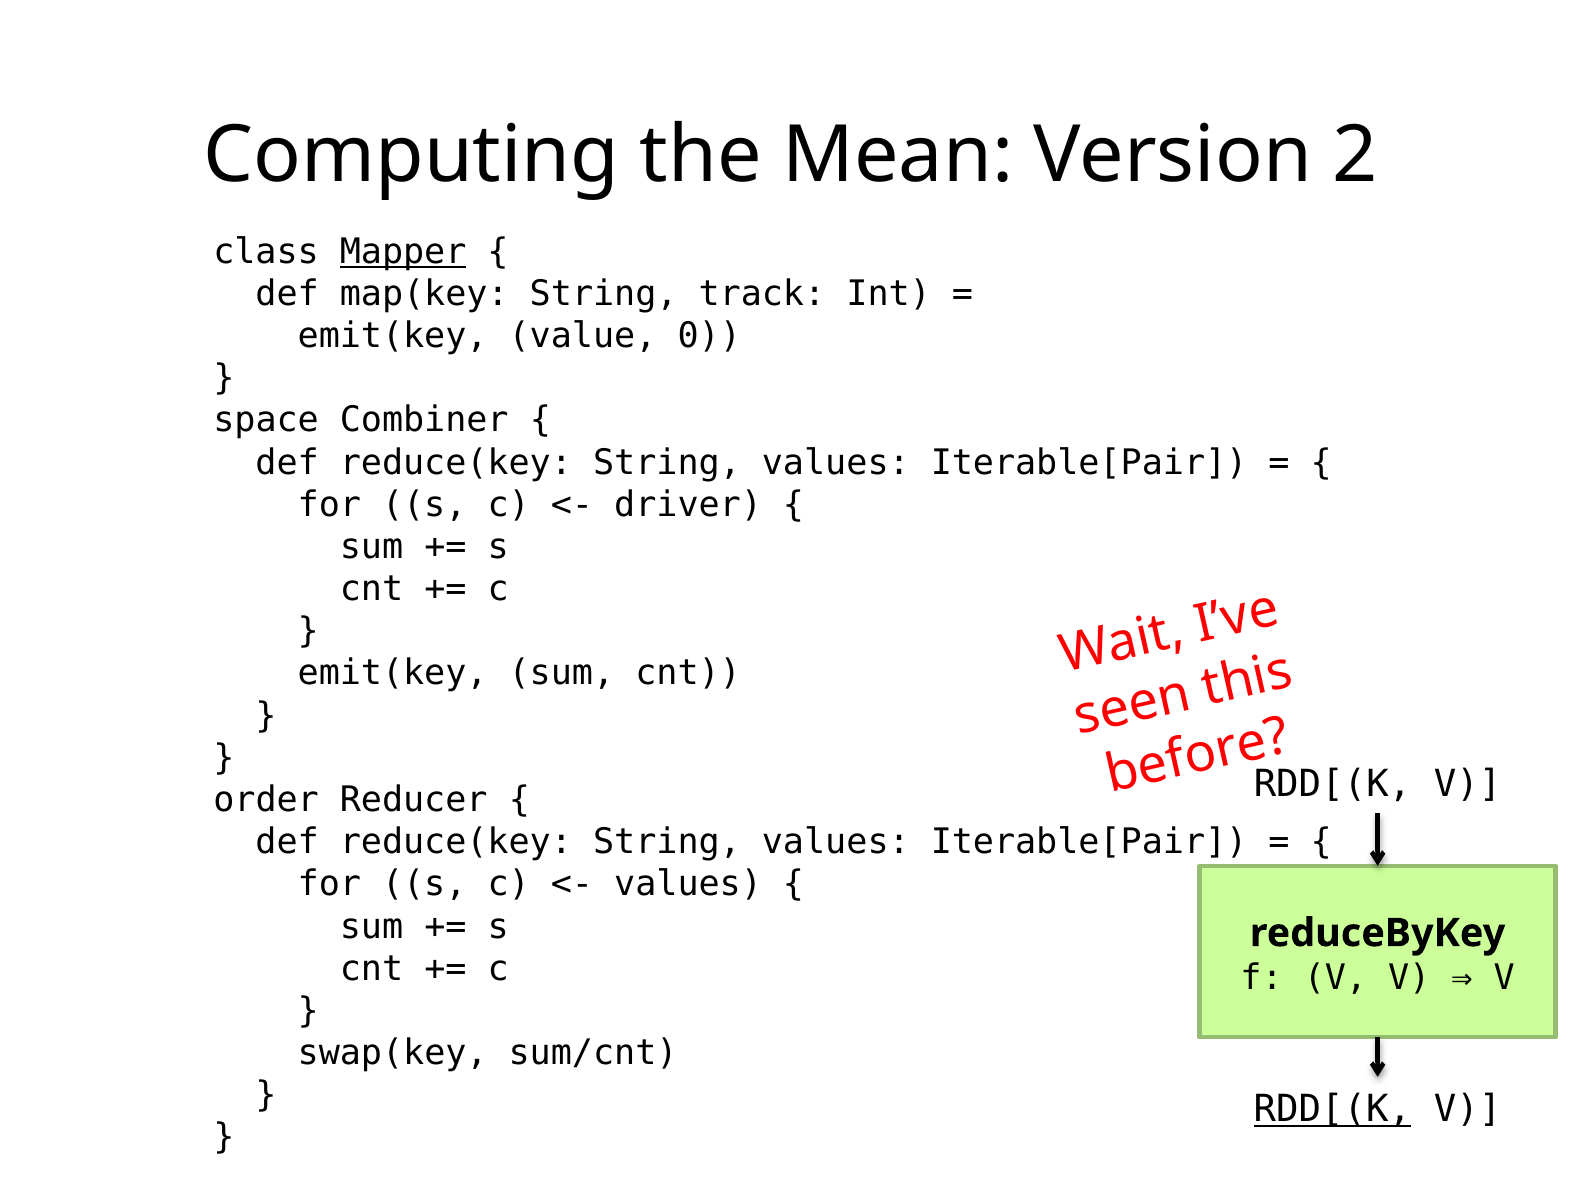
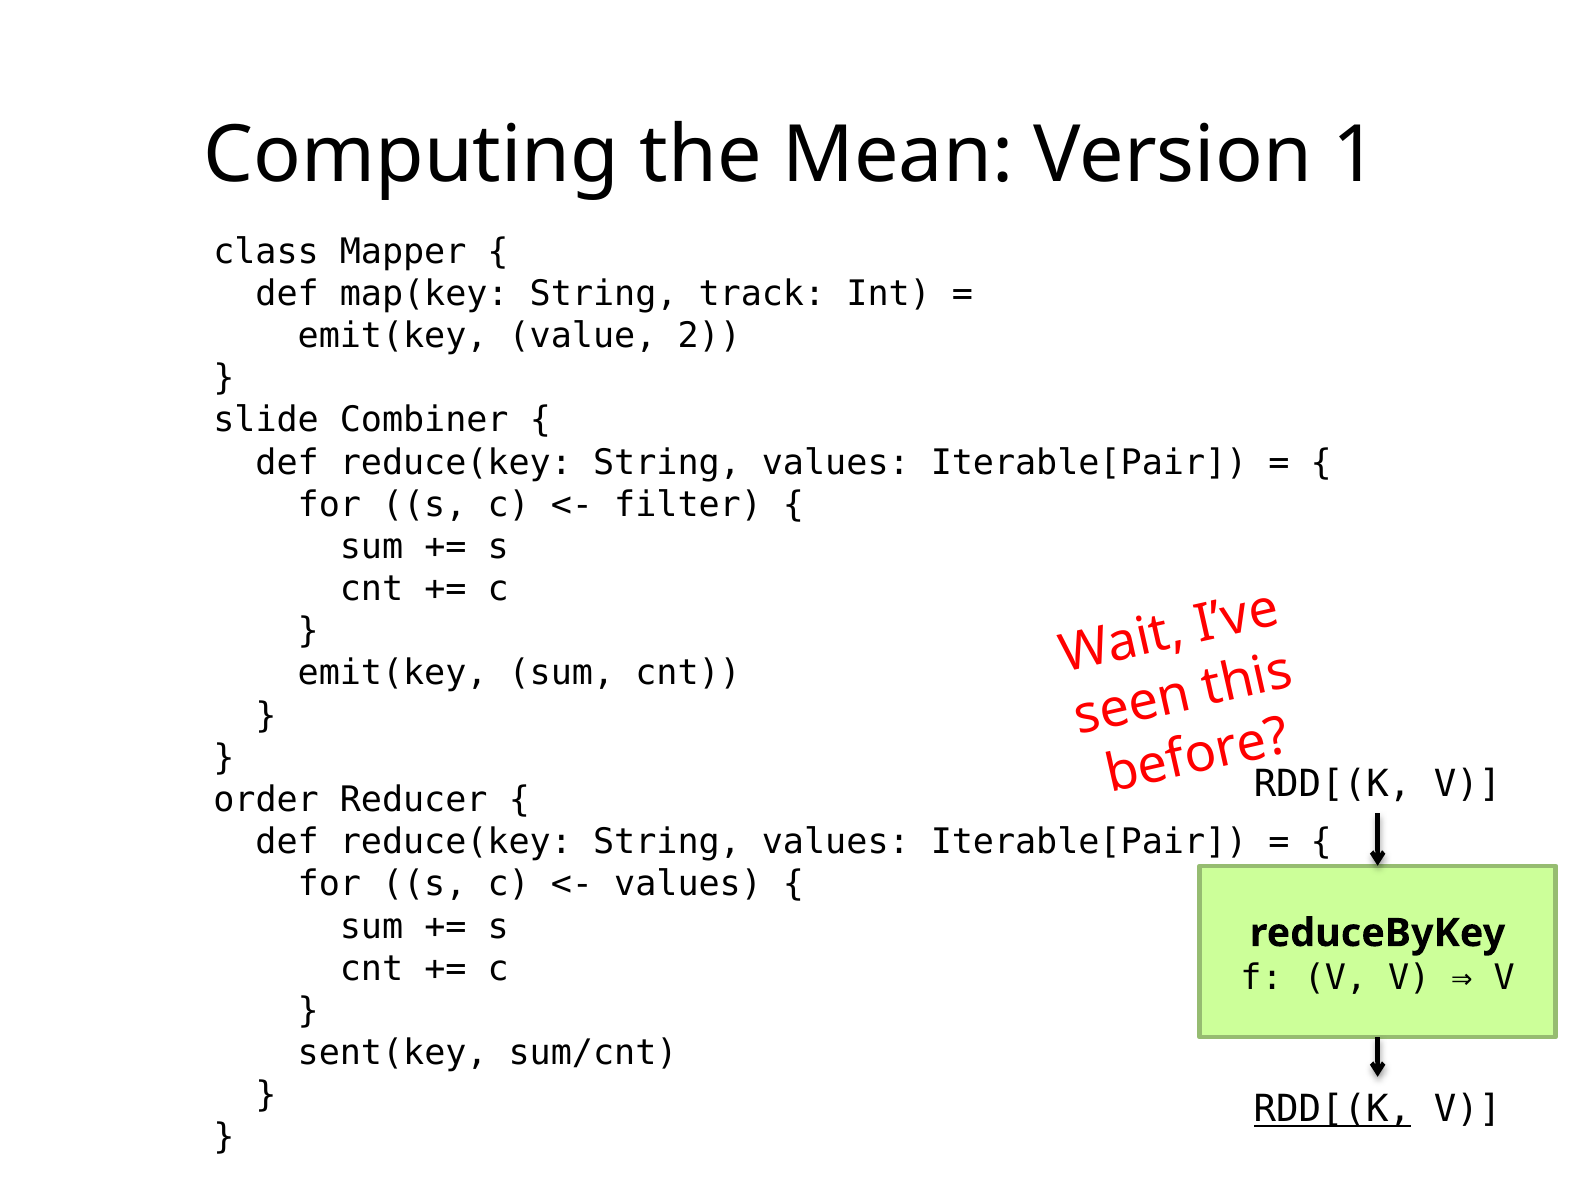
2: 2 -> 1 (1355, 156)
Mapper underline: present -> none (403, 251)
0: 0 -> 2 (709, 336)
space: space -> slide (266, 420)
driver: driver -> filter (688, 504)
swap(key: swap(key -> sent(key (393, 1053)
